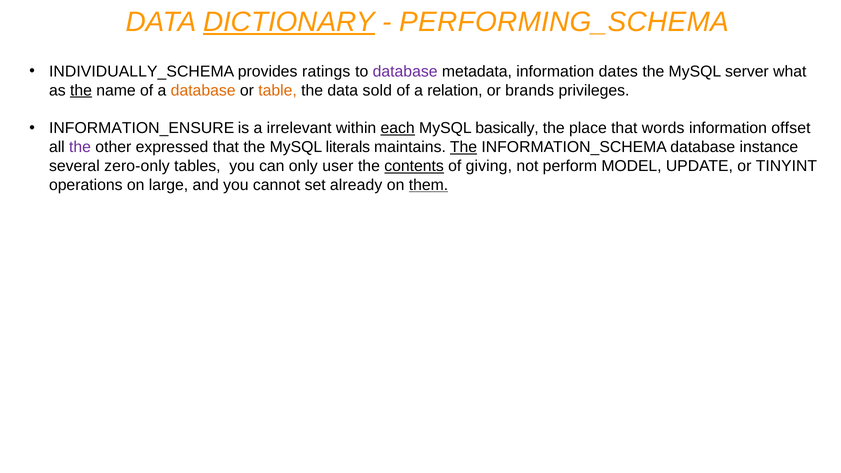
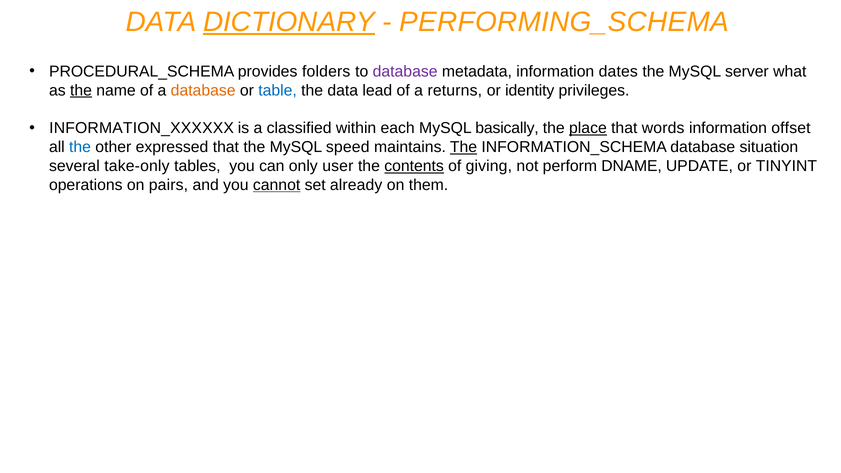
INDIVIDUALLY_SCHEMA: INDIVIDUALLY_SCHEMA -> PROCEDURAL_SCHEMA (142, 71)
ratings: ratings -> folders (326, 71)
table colour: orange -> blue (278, 90)
sold: sold -> lead (377, 90)
relation: relation -> returns (455, 90)
brands: brands -> identity (530, 90)
INFORMATION_ENSURE: INFORMATION_ENSURE -> INFORMATION_XXXXXX (142, 128)
irrelevant: irrelevant -> classified (299, 128)
each underline: present -> none (398, 128)
place underline: none -> present (588, 128)
the colour: purple -> blue (80, 147)
literals: literals -> speed (348, 147)
instance: instance -> situation (769, 147)
zero-only: zero-only -> take-only (137, 166)
MODEL: MODEL -> DNAME (632, 166)
large: large -> pairs (168, 185)
cannot underline: none -> present (277, 185)
them underline: present -> none (428, 185)
